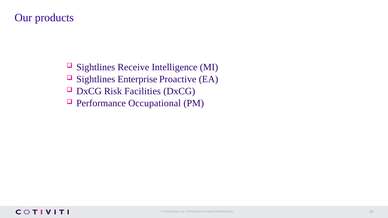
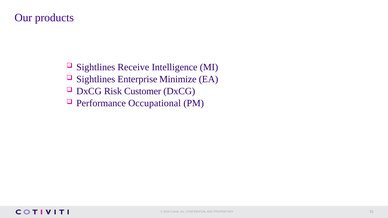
Proactive: Proactive -> Minimize (178, 79)
Facilities: Facilities -> Customer (143, 91)
